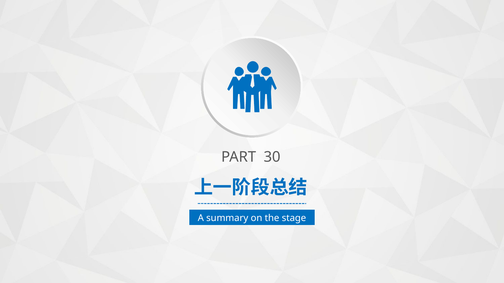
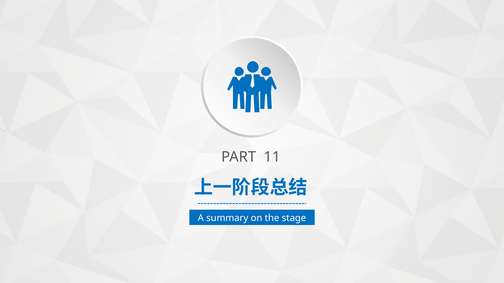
30: 30 -> 11 (272, 157)
